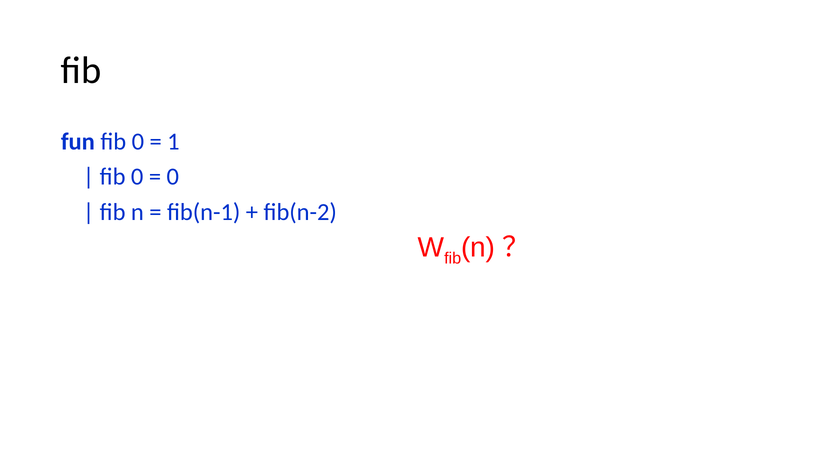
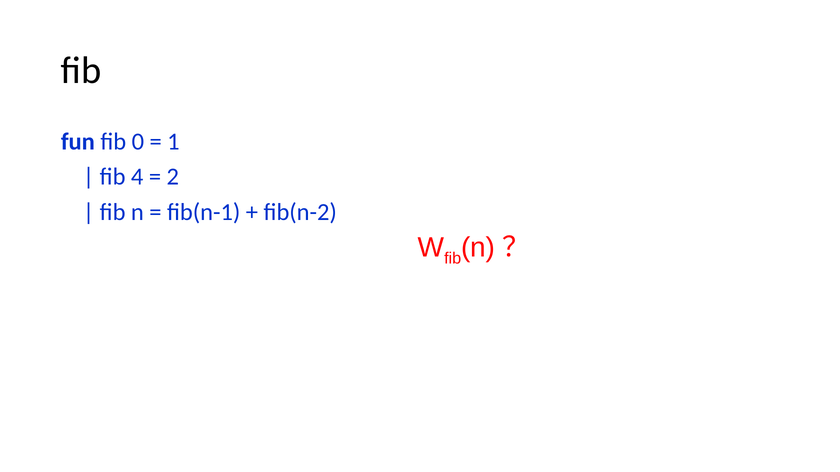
0: 0 -> 4 (137, 177)
0: 0 -> 2 (173, 177)
